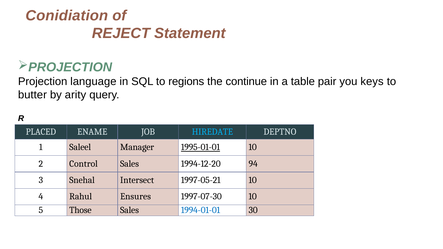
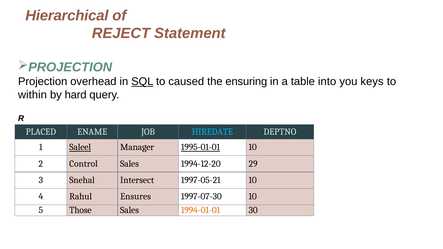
Conidiation: Conidiation -> Hierarchical (67, 15)
language: language -> overhead (93, 82)
SQL underline: none -> present (142, 82)
regions: regions -> caused (186, 82)
continue: continue -> ensuring (246, 82)
pair: pair -> into (327, 82)
butter: butter -> within (32, 95)
arity: arity -> hard (76, 95)
Saleel underline: none -> present (80, 147)
94: 94 -> 29 (253, 164)
1994-01-01 colour: blue -> orange (201, 210)
